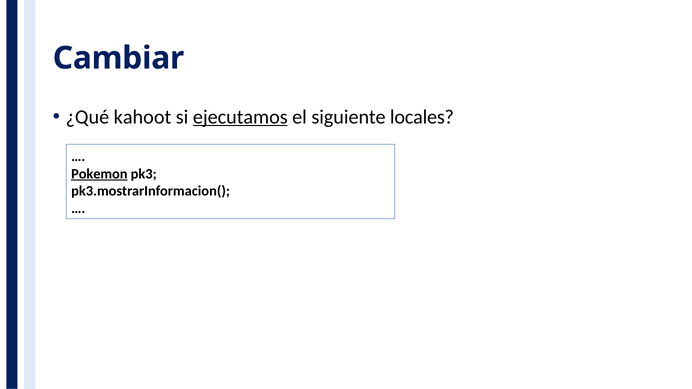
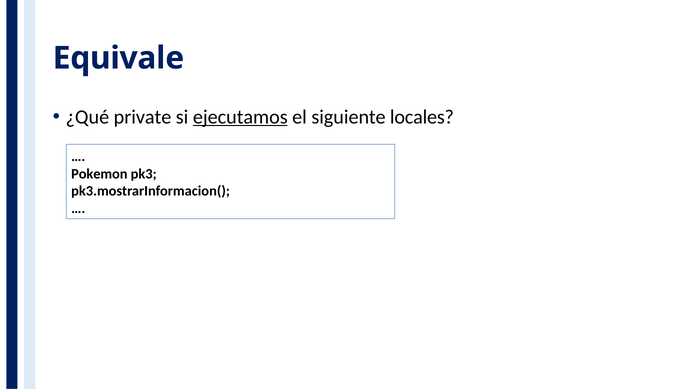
Cambiar: Cambiar -> Equivale (118, 58)
kahoot: kahoot -> private (143, 117)
Pokemon underline: present -> none (99, 174)
